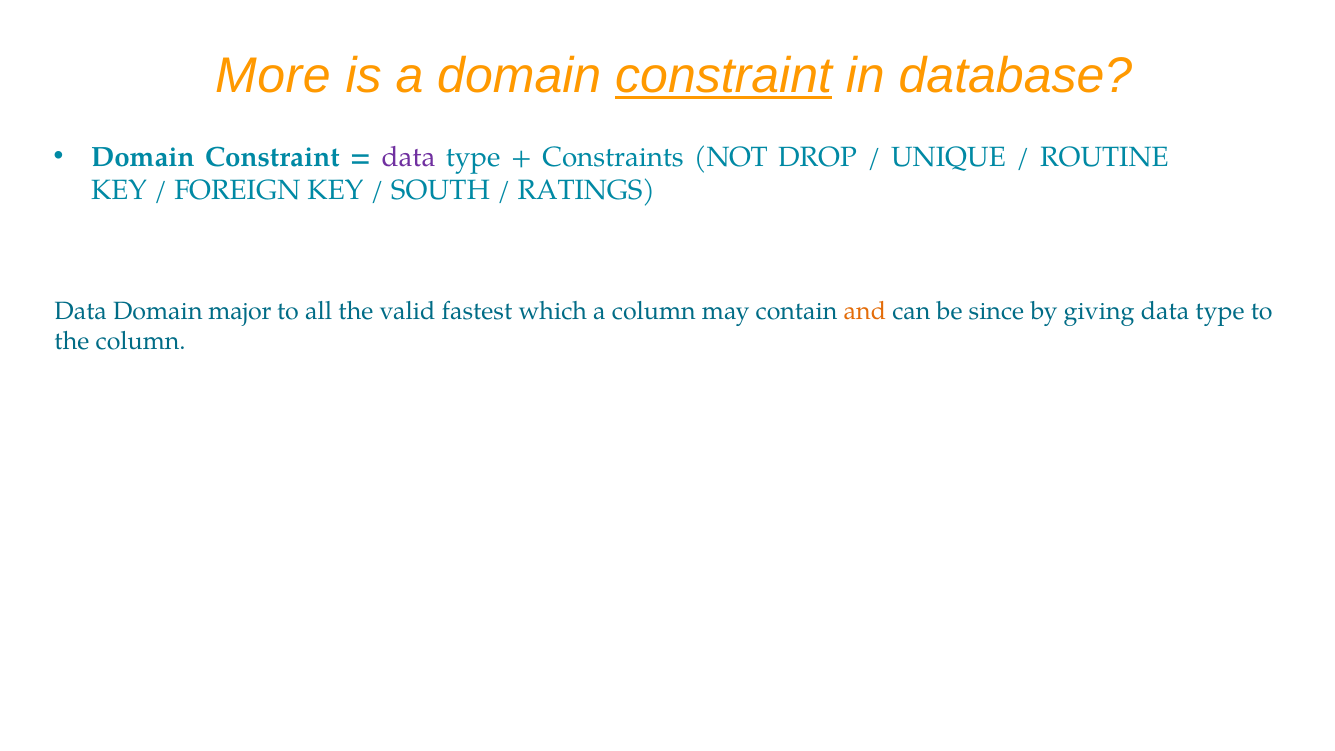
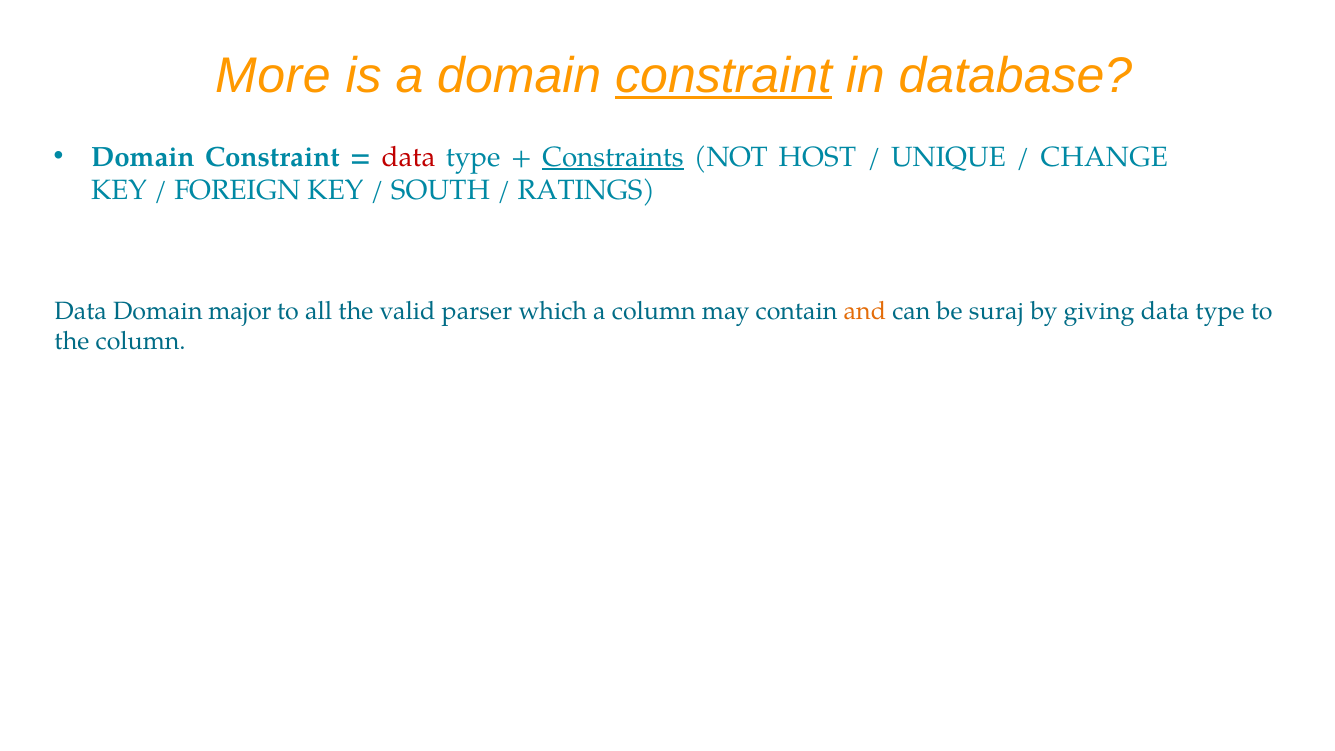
data colour: purple -> red (409, 157)
Constraints underline: none -> present (613, 157)
DROP: DROP -> HOST (817, 157)
ROUTINE: ROUTINE -> CHANGE (1104, 157)
fastest: fastest -> parser (477, 311)
since: since -> suraj (996, 311)
